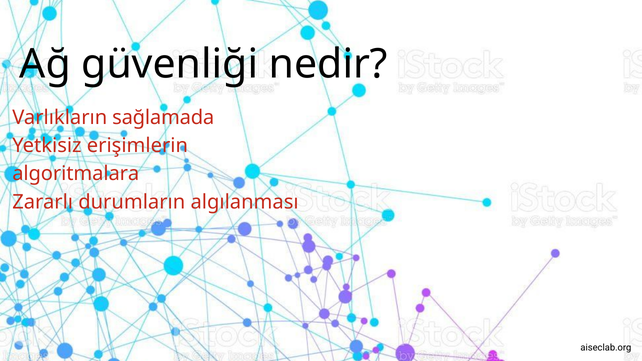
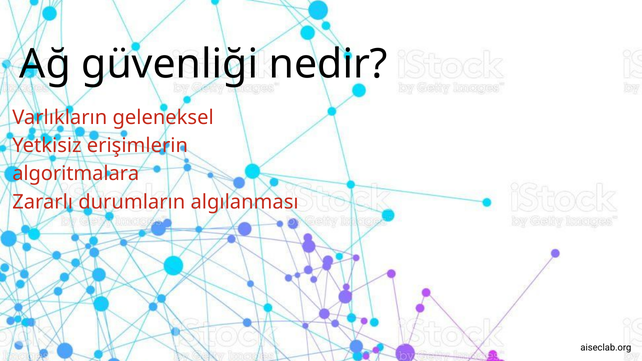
sağlamada: sağlamada -> geleneksel (163, 117)
